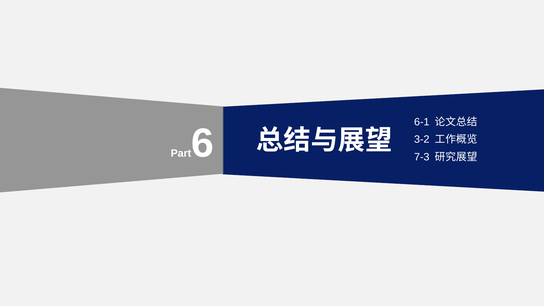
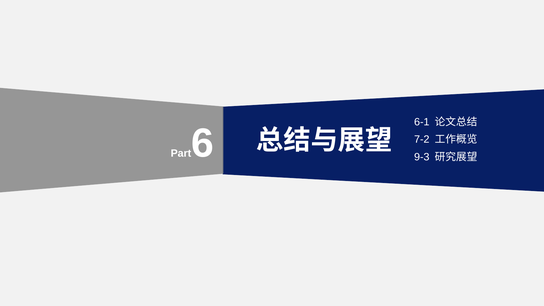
3-2: 3-2 -> 7-2 (422, 139)
7-3: 7-3 -> 9-3 (422, 157)
